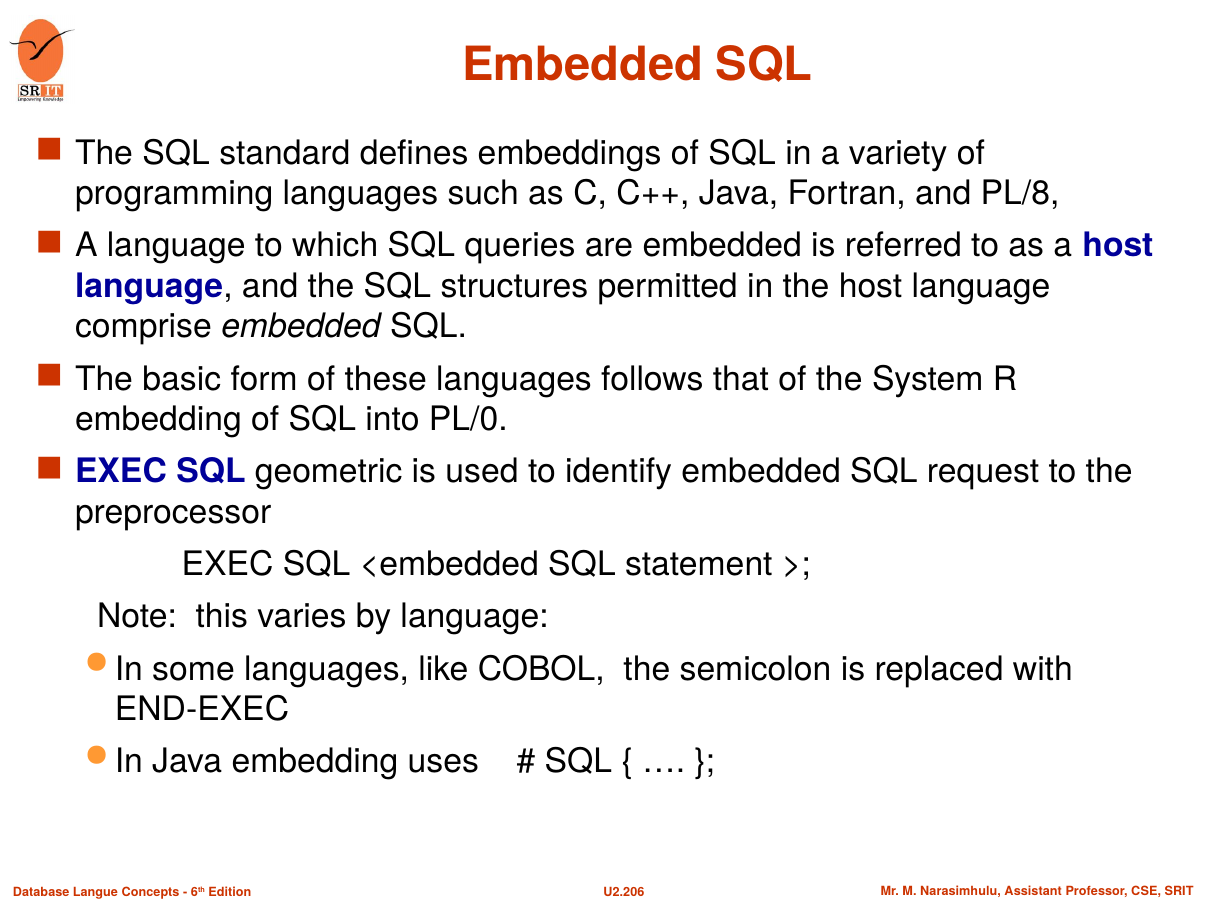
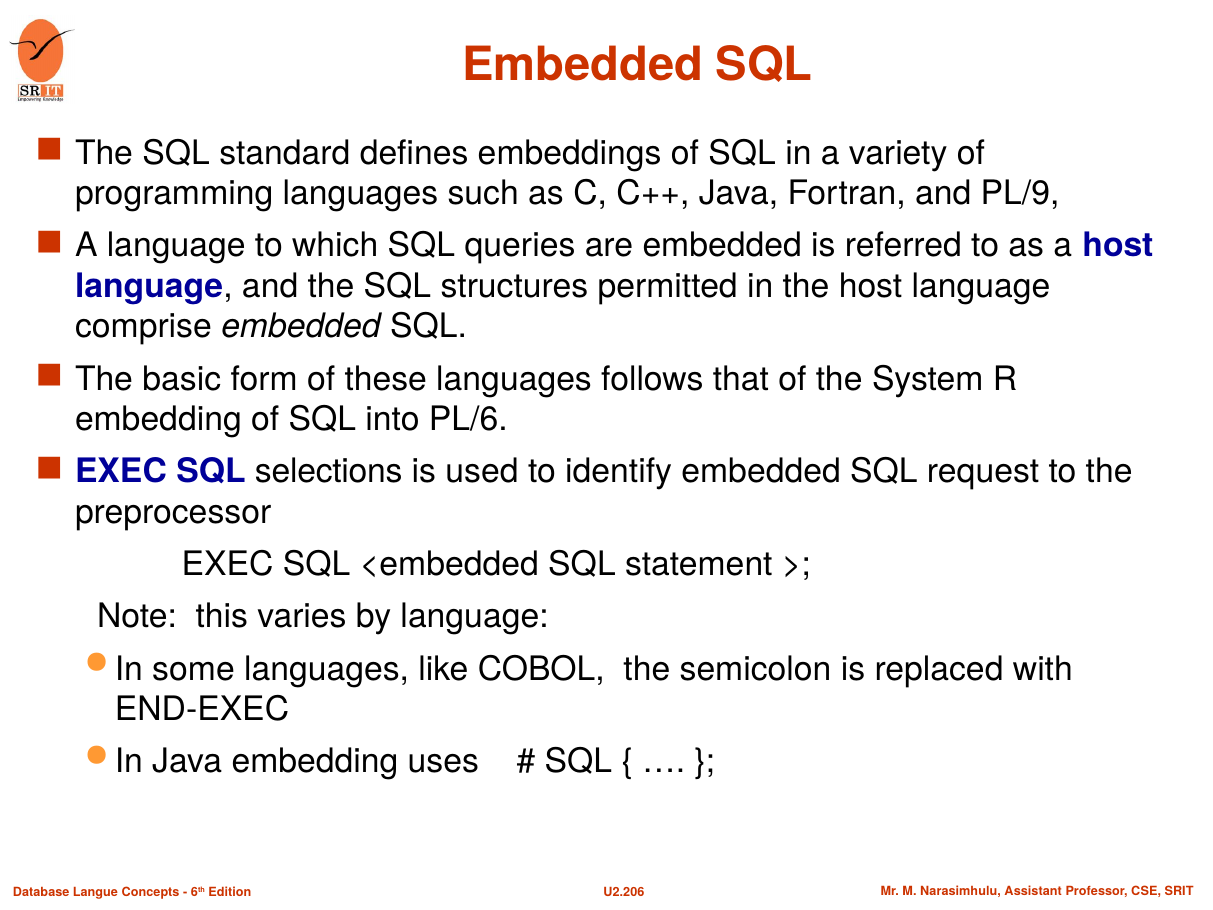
PL/8: PL/8 -> PL/9 (1020, 193)
PL/0: PL/0 -> PL/6 (468, 419)
geometric: geometric -> selections (329, 472)
